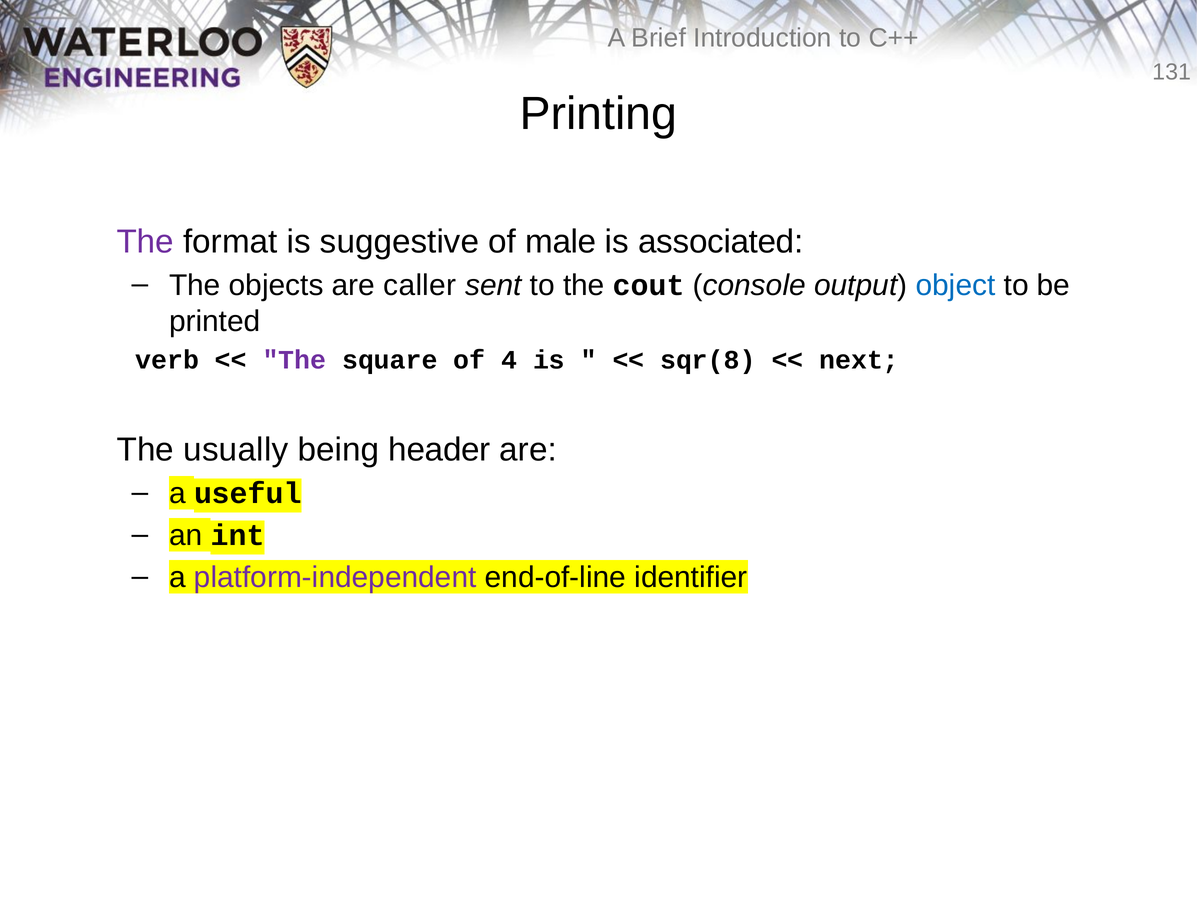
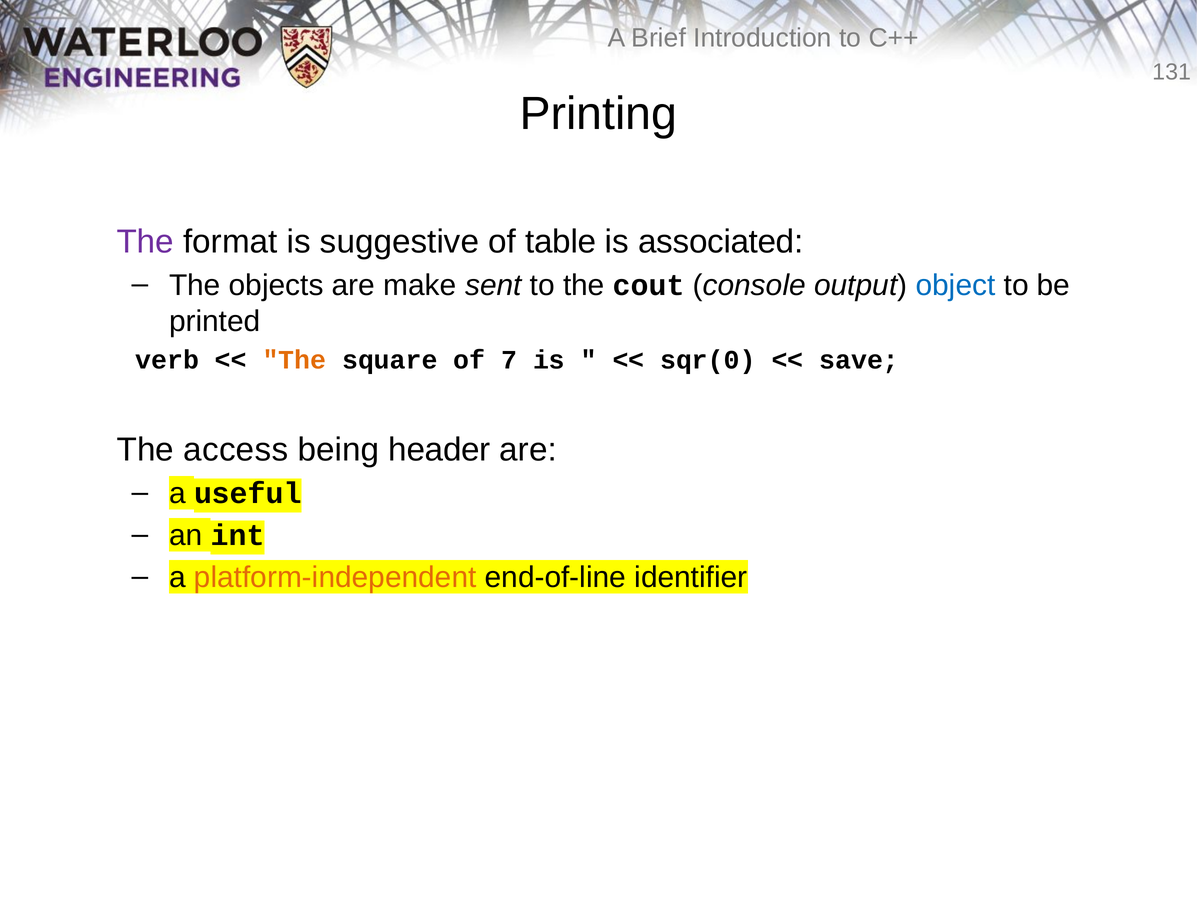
male: male -> table (561, 241)
caller: caller -> make (420, 285)
The colour: purple -> orange (294, 360)
4: 4 -> 7 (509, 360)
sqr(8: sqr(8 -> sqr(0 (708, 360)
next: next -> save (859, 360)
usually: usually -> access (236, 450)
platform-independent colour: purple -> orange (335, 577)
